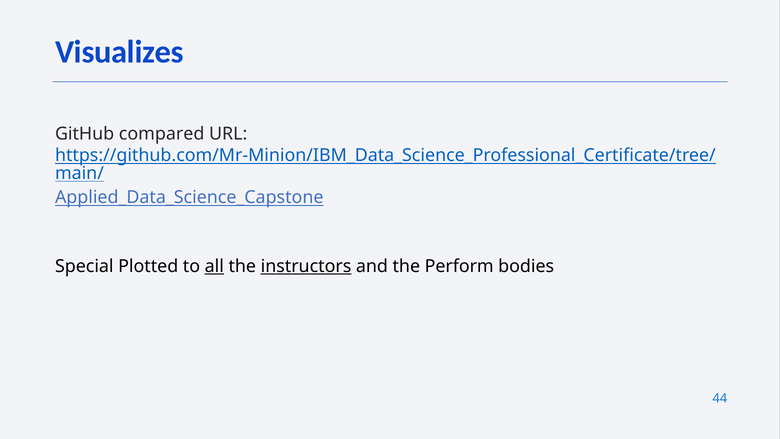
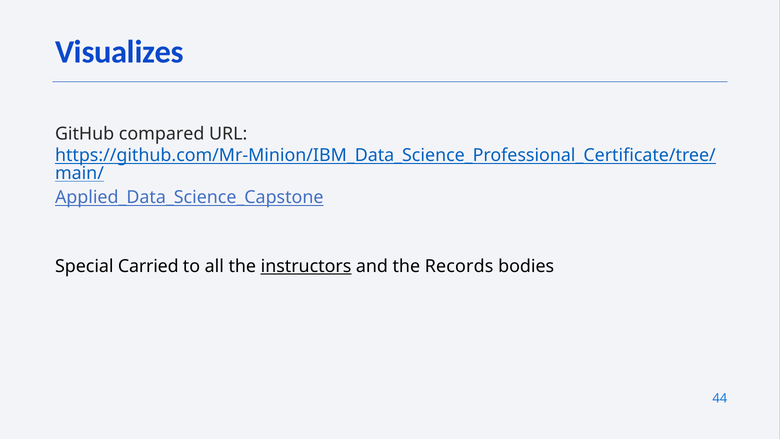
Plotted: Plotted -> Carried (148, 266)
all underline: present -> none (214, 266)
Perform: Perform -> Records (459, 266)
